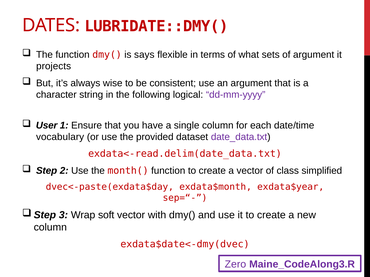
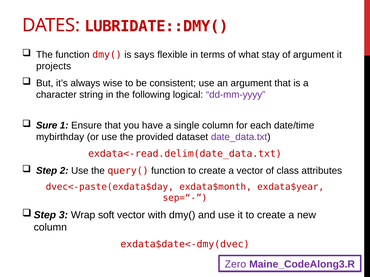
sets: sets -> stay (271, 55)
User: User -> Sure (47, 126)
vocabulary: vocabulary -> mybirthday (60, 137)
month(: month( -> query( (128, 171)
simplified: simplified -> attributes (322, 171)
